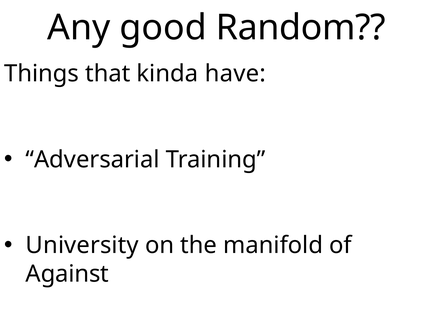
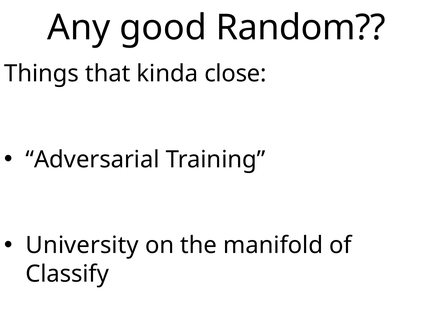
have: have -> close (235, 74)
Against: Against -> Classify (67, 274)
